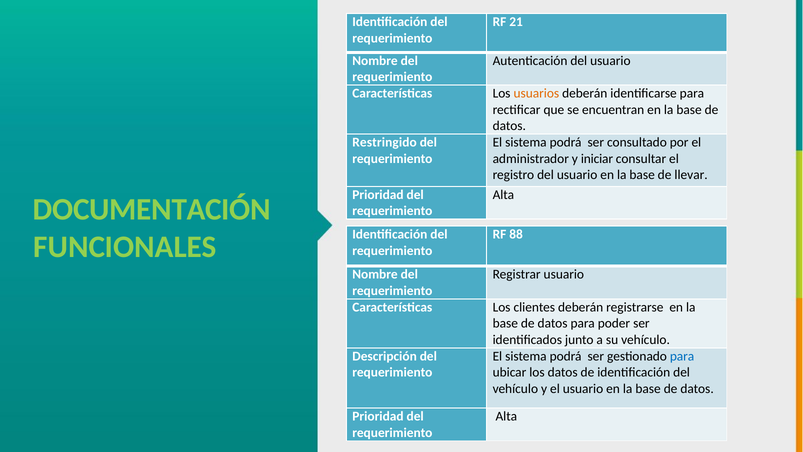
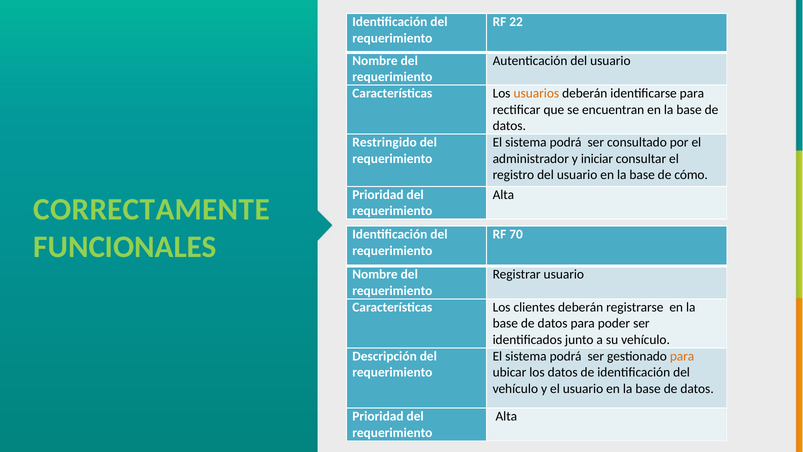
21: 21 -> 22 (516, 22)
llevar: llevar -> cómo (691, 175)
DOCUMENTACIÓN: DOCUMENTACIÓN -> CORRECTAMENTE (152, 209)
88: 88 -> 70 (516, 234)
para colour: blue -> orange (682, 356)
